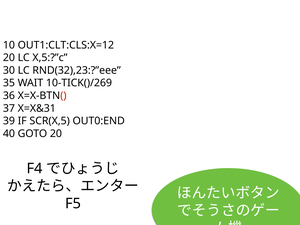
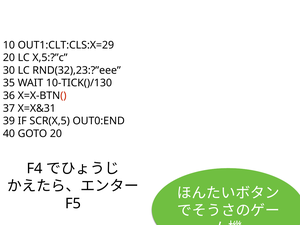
OUT1:CLT:CLS:X=12: OUT1:CLT:CLS:X=12 -> OUT1:CLT:CLS:X=29 (66, 45)
10-TICK()/269: 10-TICK()/269 -> 10-TICK()/130 (79, 83)
